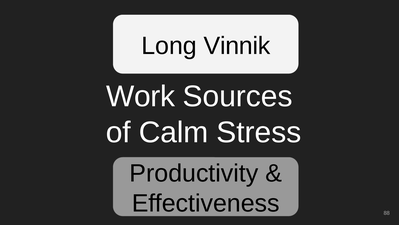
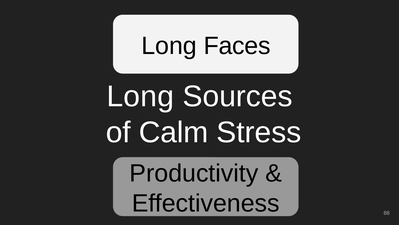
Vinnik: Vinnik -> Faces (237, 46)
Work: Work -> Long (140, 96)
